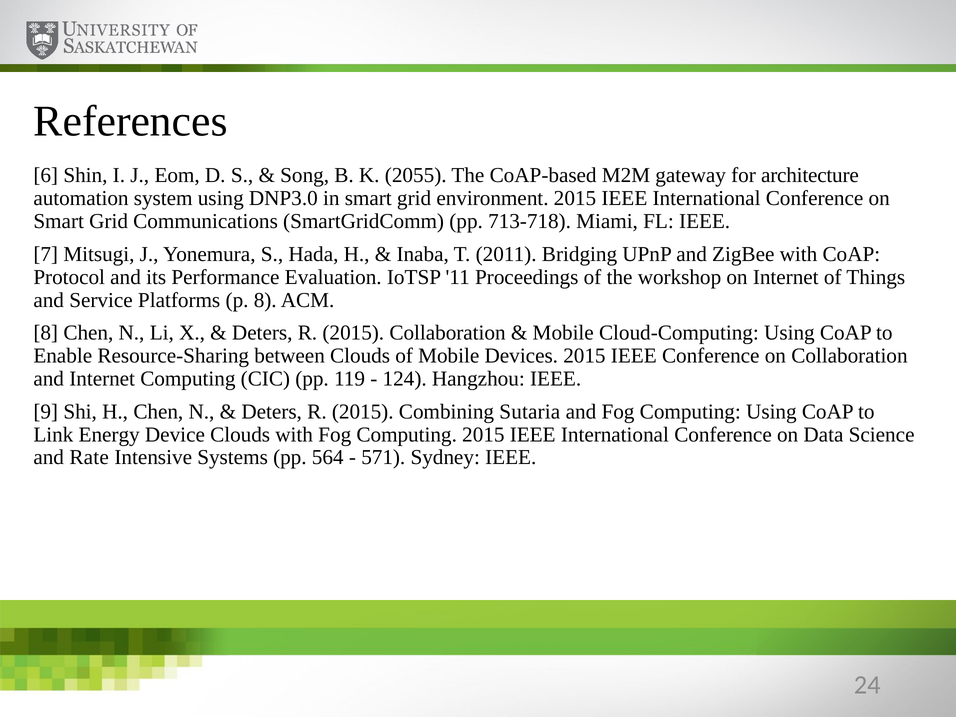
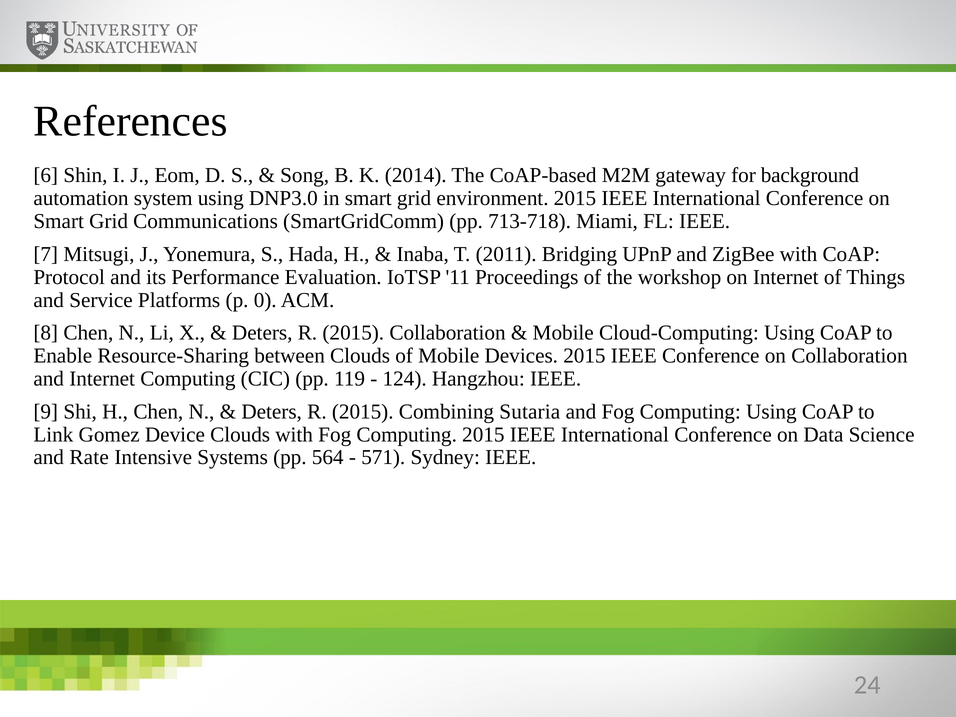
2055: 2055 -> 2014 (416, 175)
architecture: architecture -> background (810, 175)
p 8: 8 -> 0 (265, 300)
Energy: Energy -> Gomez (109, 435)
